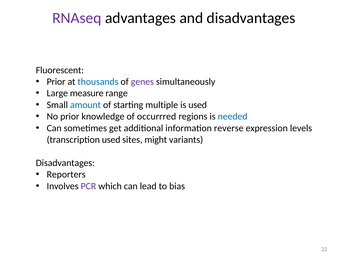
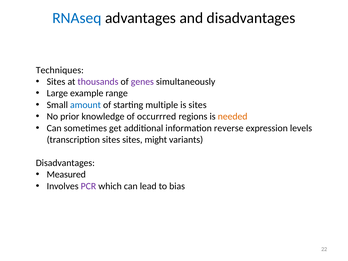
RNAseq colour: purple -> blue (77, 18)
Fluorescent: Fluorescent -> Techniques (60, 70)
Prior: Prior -> Sites (56, 82)
thousands colour: blue -> purple (98, 82)
measure: measure -> example (87, 93)
is used: used -> sites (198, 105)
needed colour: blue -> orange (233, 117)
transcription used: used -> sites (111, 140)
Reporters: Reporters -> Measured (66, 175)
